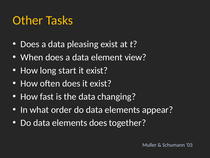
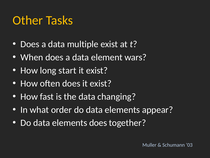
pleasing: pleasing -> multiple (83, 44)
view: view -> wars (136, 57)
